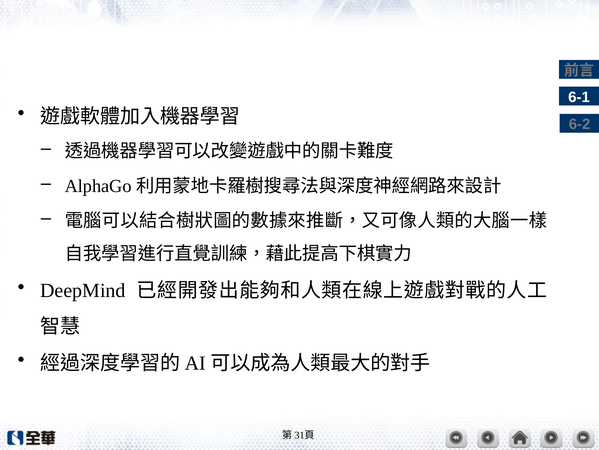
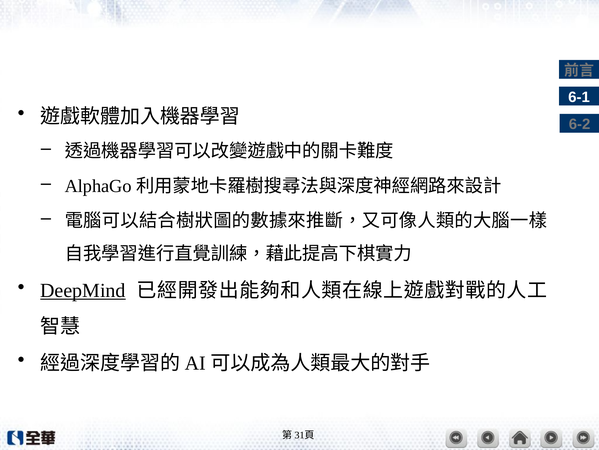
DeepMind underline: none -> present (83, 290)
